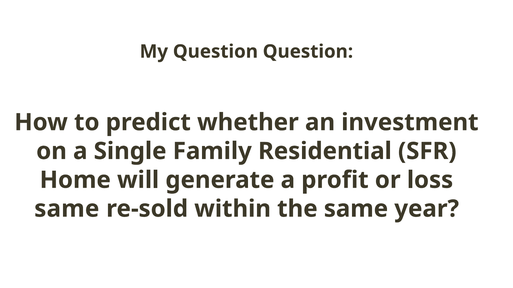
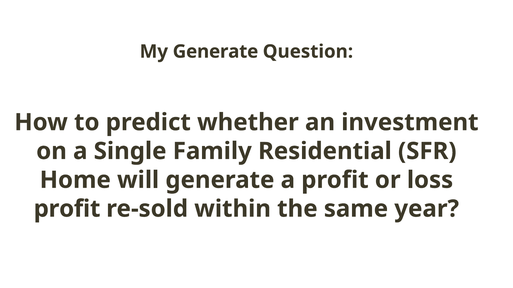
My Question: Question -> Generate (216, 52)
same: same -> profit (67, 209)
